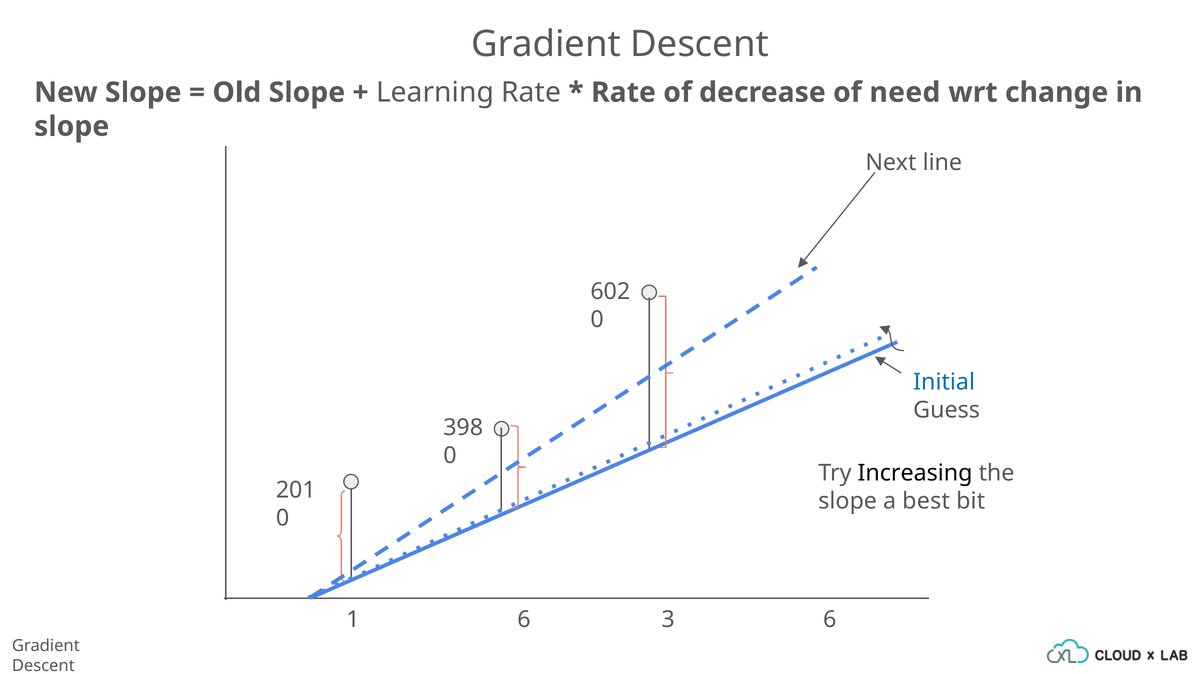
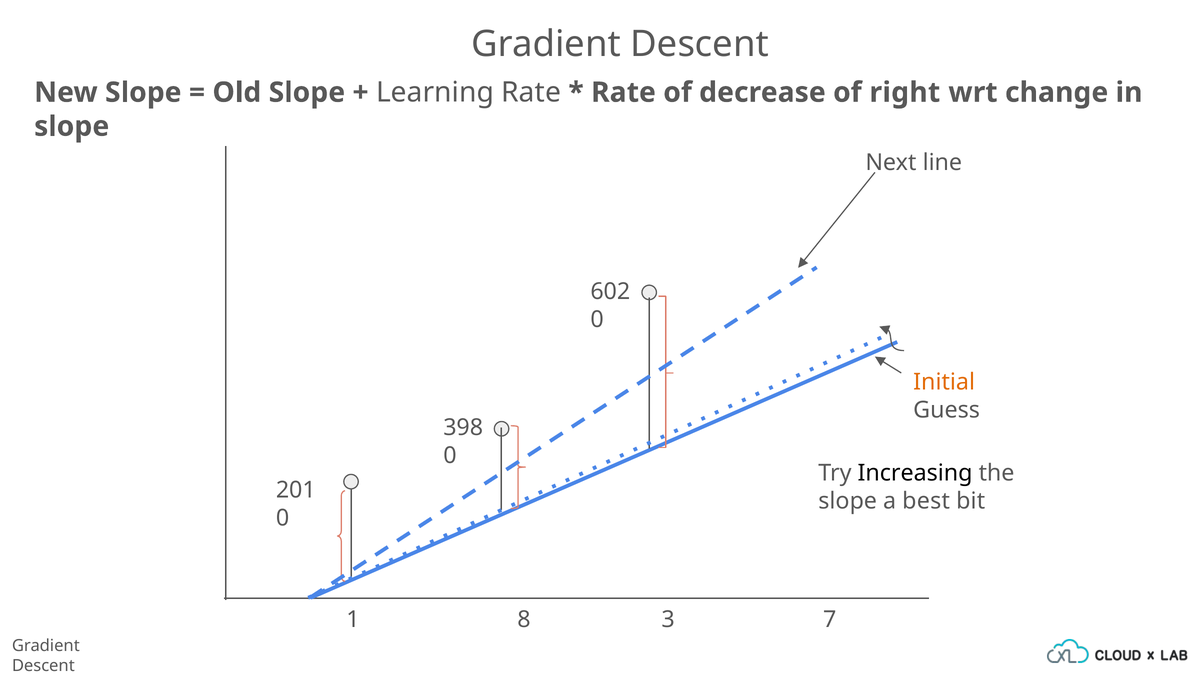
need: need -> right (905, 92)
Initial colour: blue -> orange (944, 382)
1 6: 6 -> 8 (524, 619)
3 6: 6 -> 7 (830, 619)
